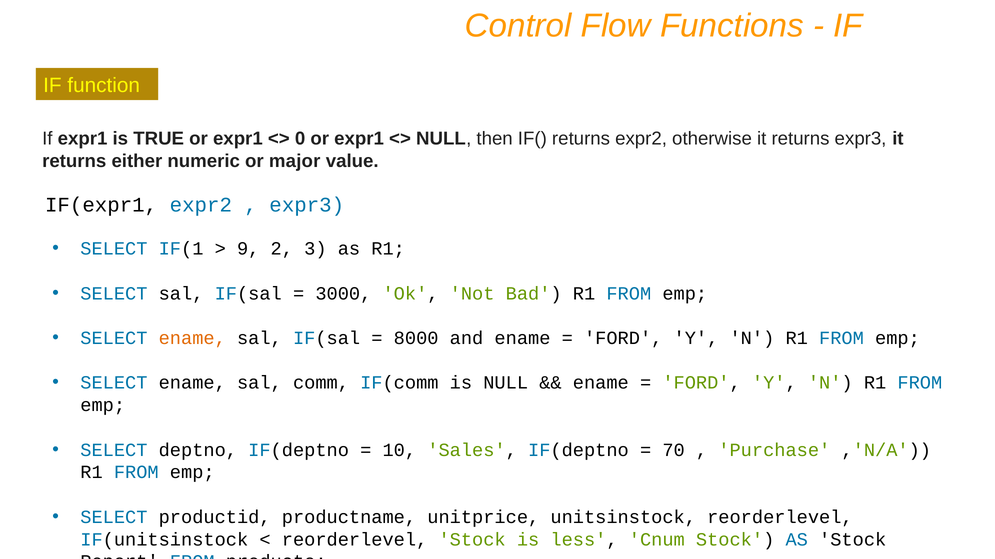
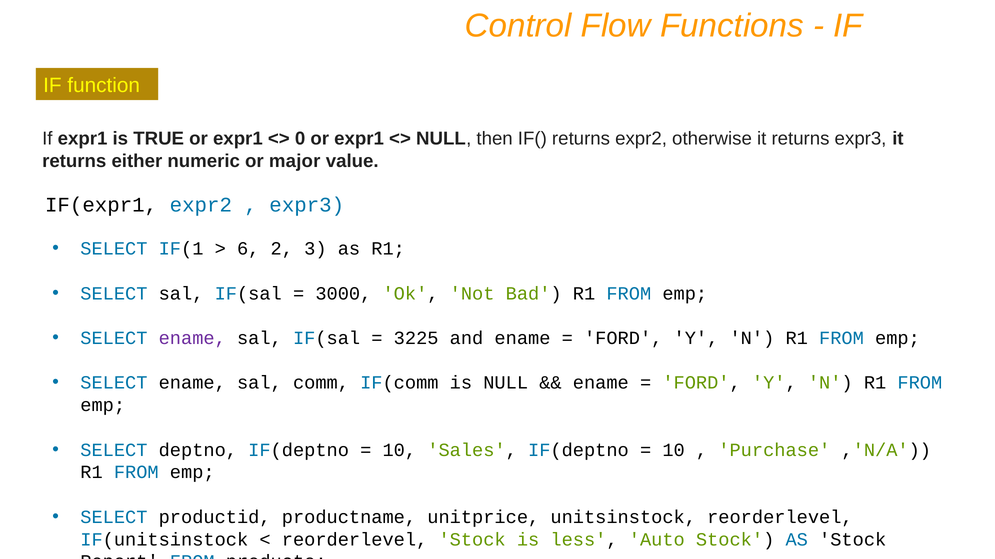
9: 9 -> 6 (248, 249)
ename colour: orange -> purple (192, 339)
8000: 8000 -> 3225 (416, 339)
70: 70 -> 10 (674, 450)
Cnum: Cnum -> Auto (657, 540)
